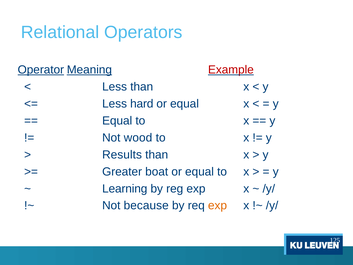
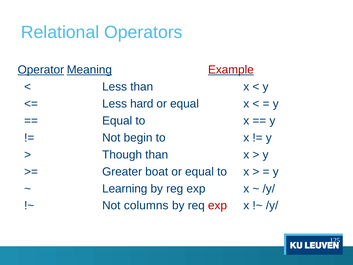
wood: wood -> begin (138, 138)
Results: Results -> Though (122, 155)
because: because -> columns (146, 205)
exp colour: orange -> red (217, 205)
